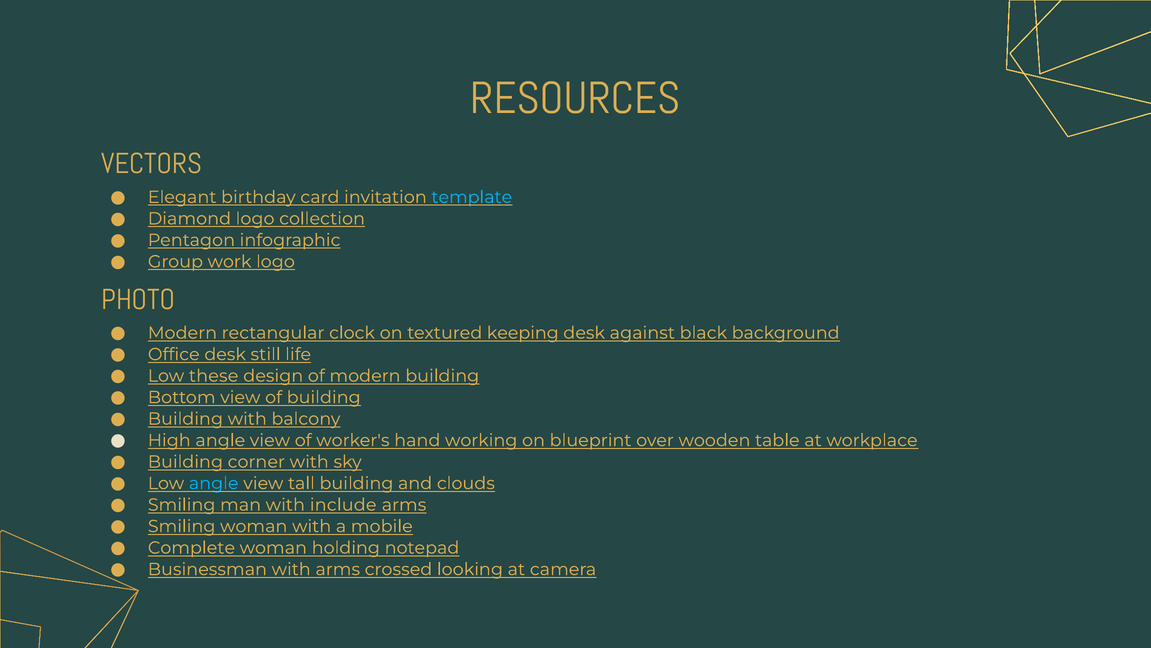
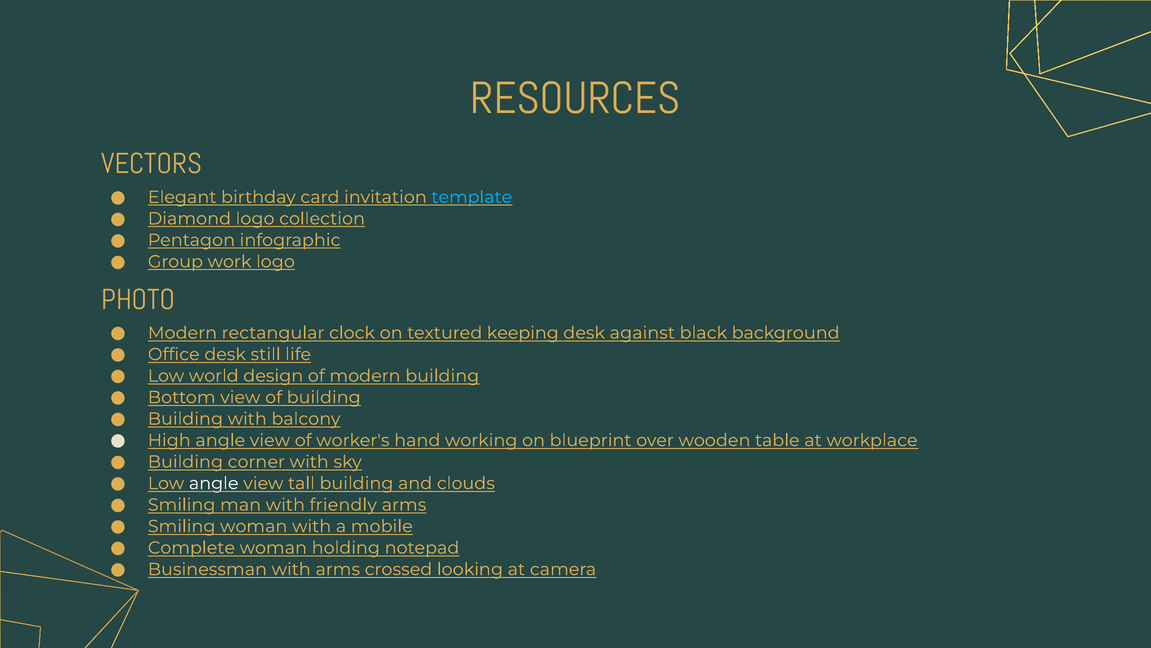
these: these -> world (214, 376)
angle colour: light blue -> white (214, 483)
include: include -> friendly (343, 504)
